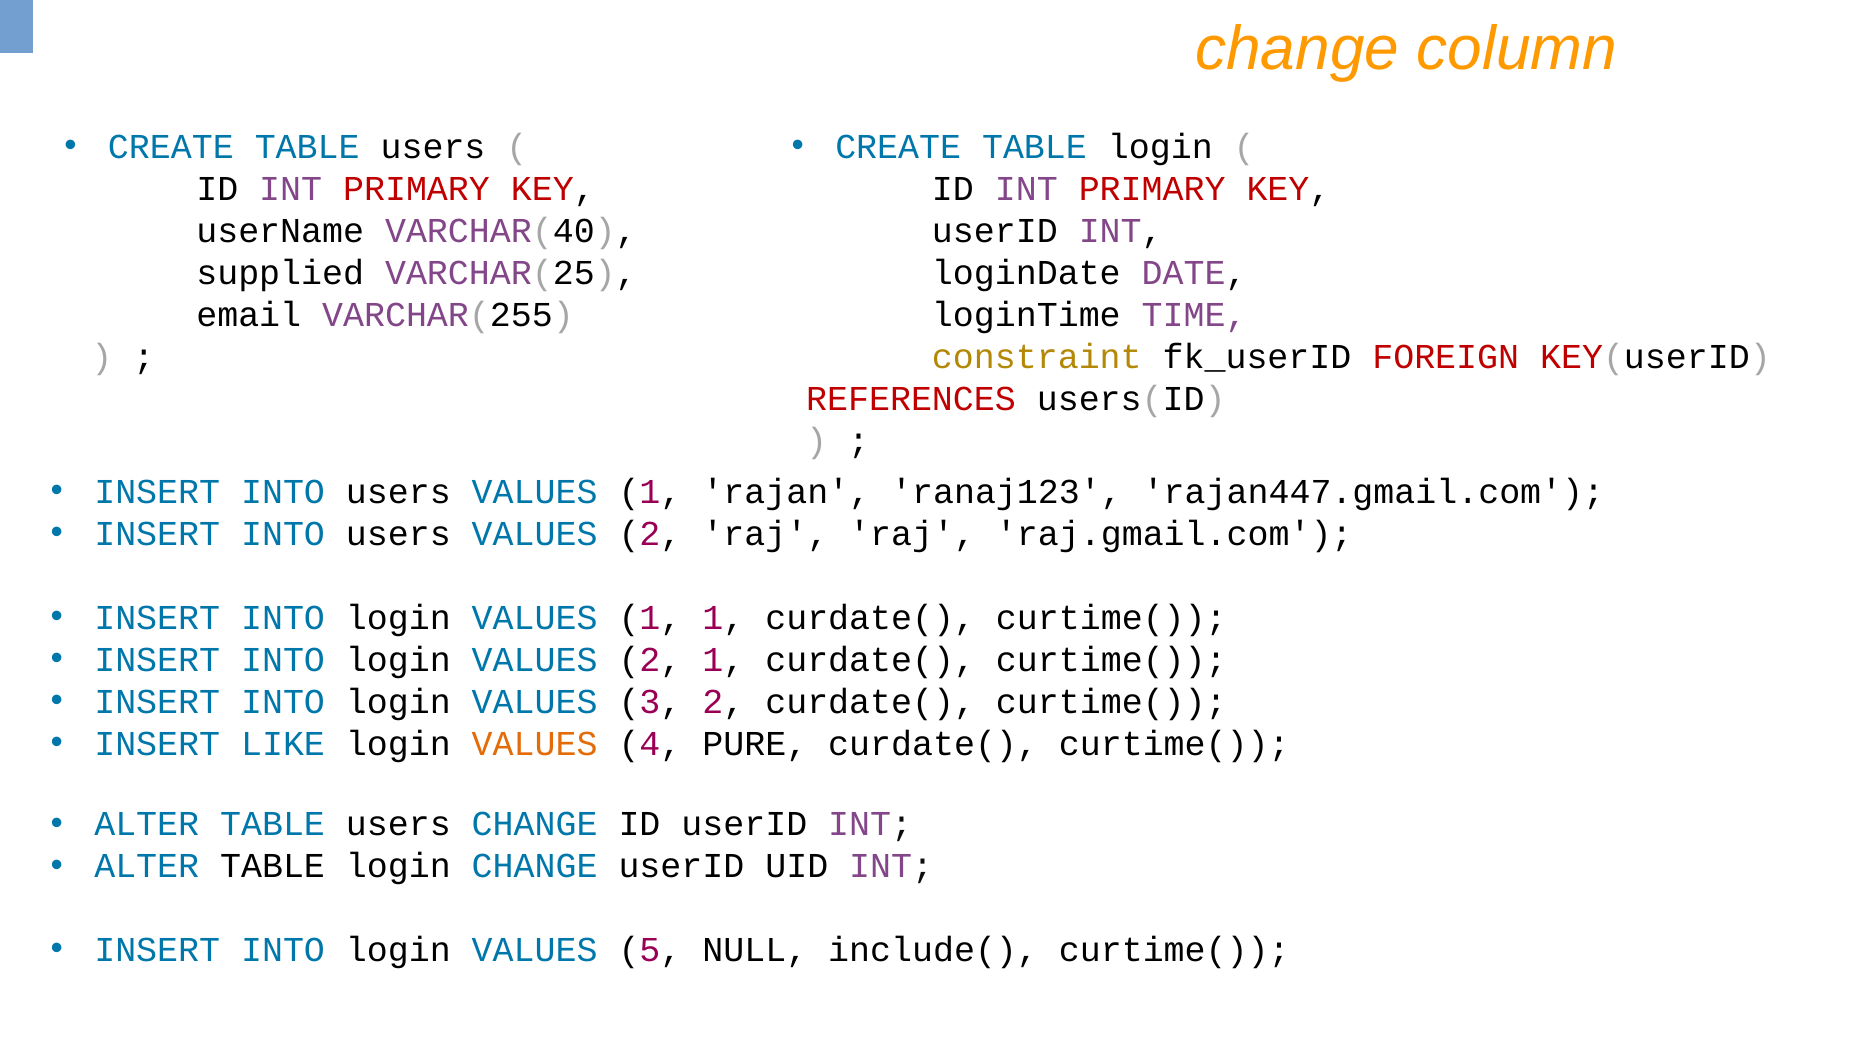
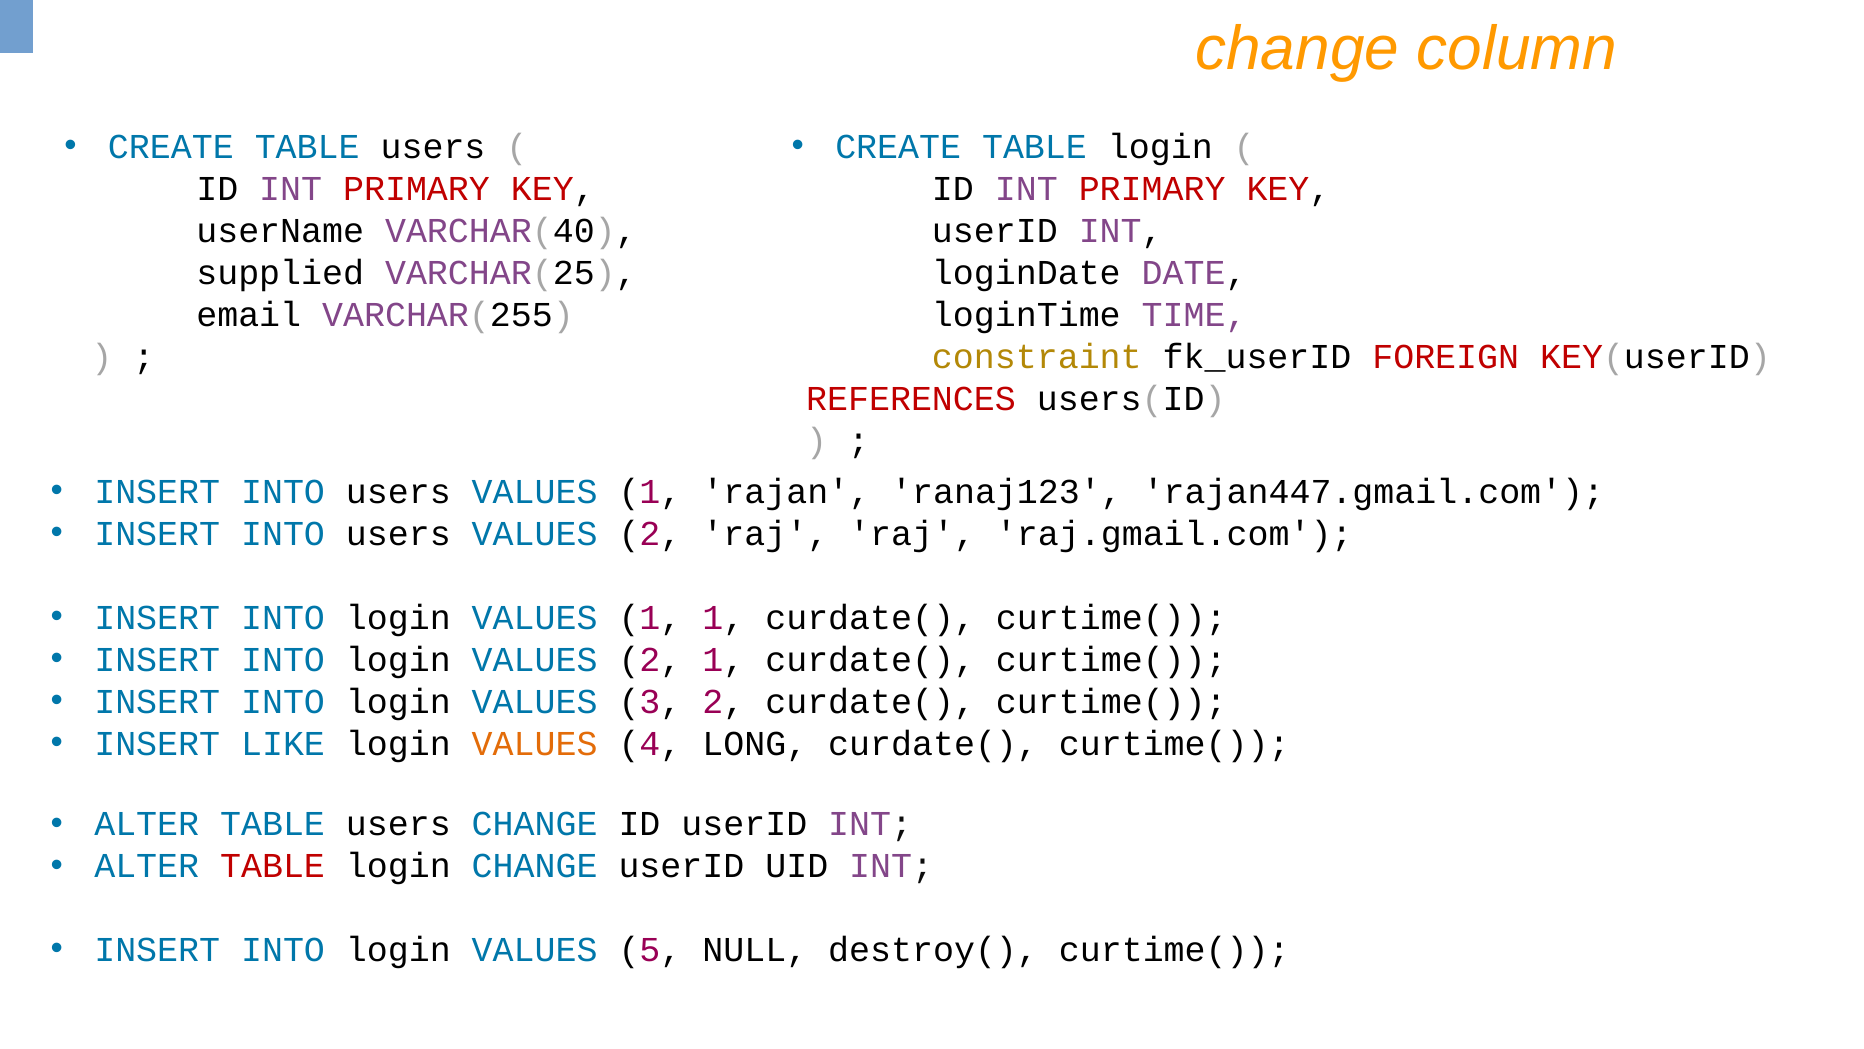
PURE: PURE -> LONG (755, 743)
TABLE colour: black -> red (273, 866)
include(: include( -> destroy( (933, 949)
